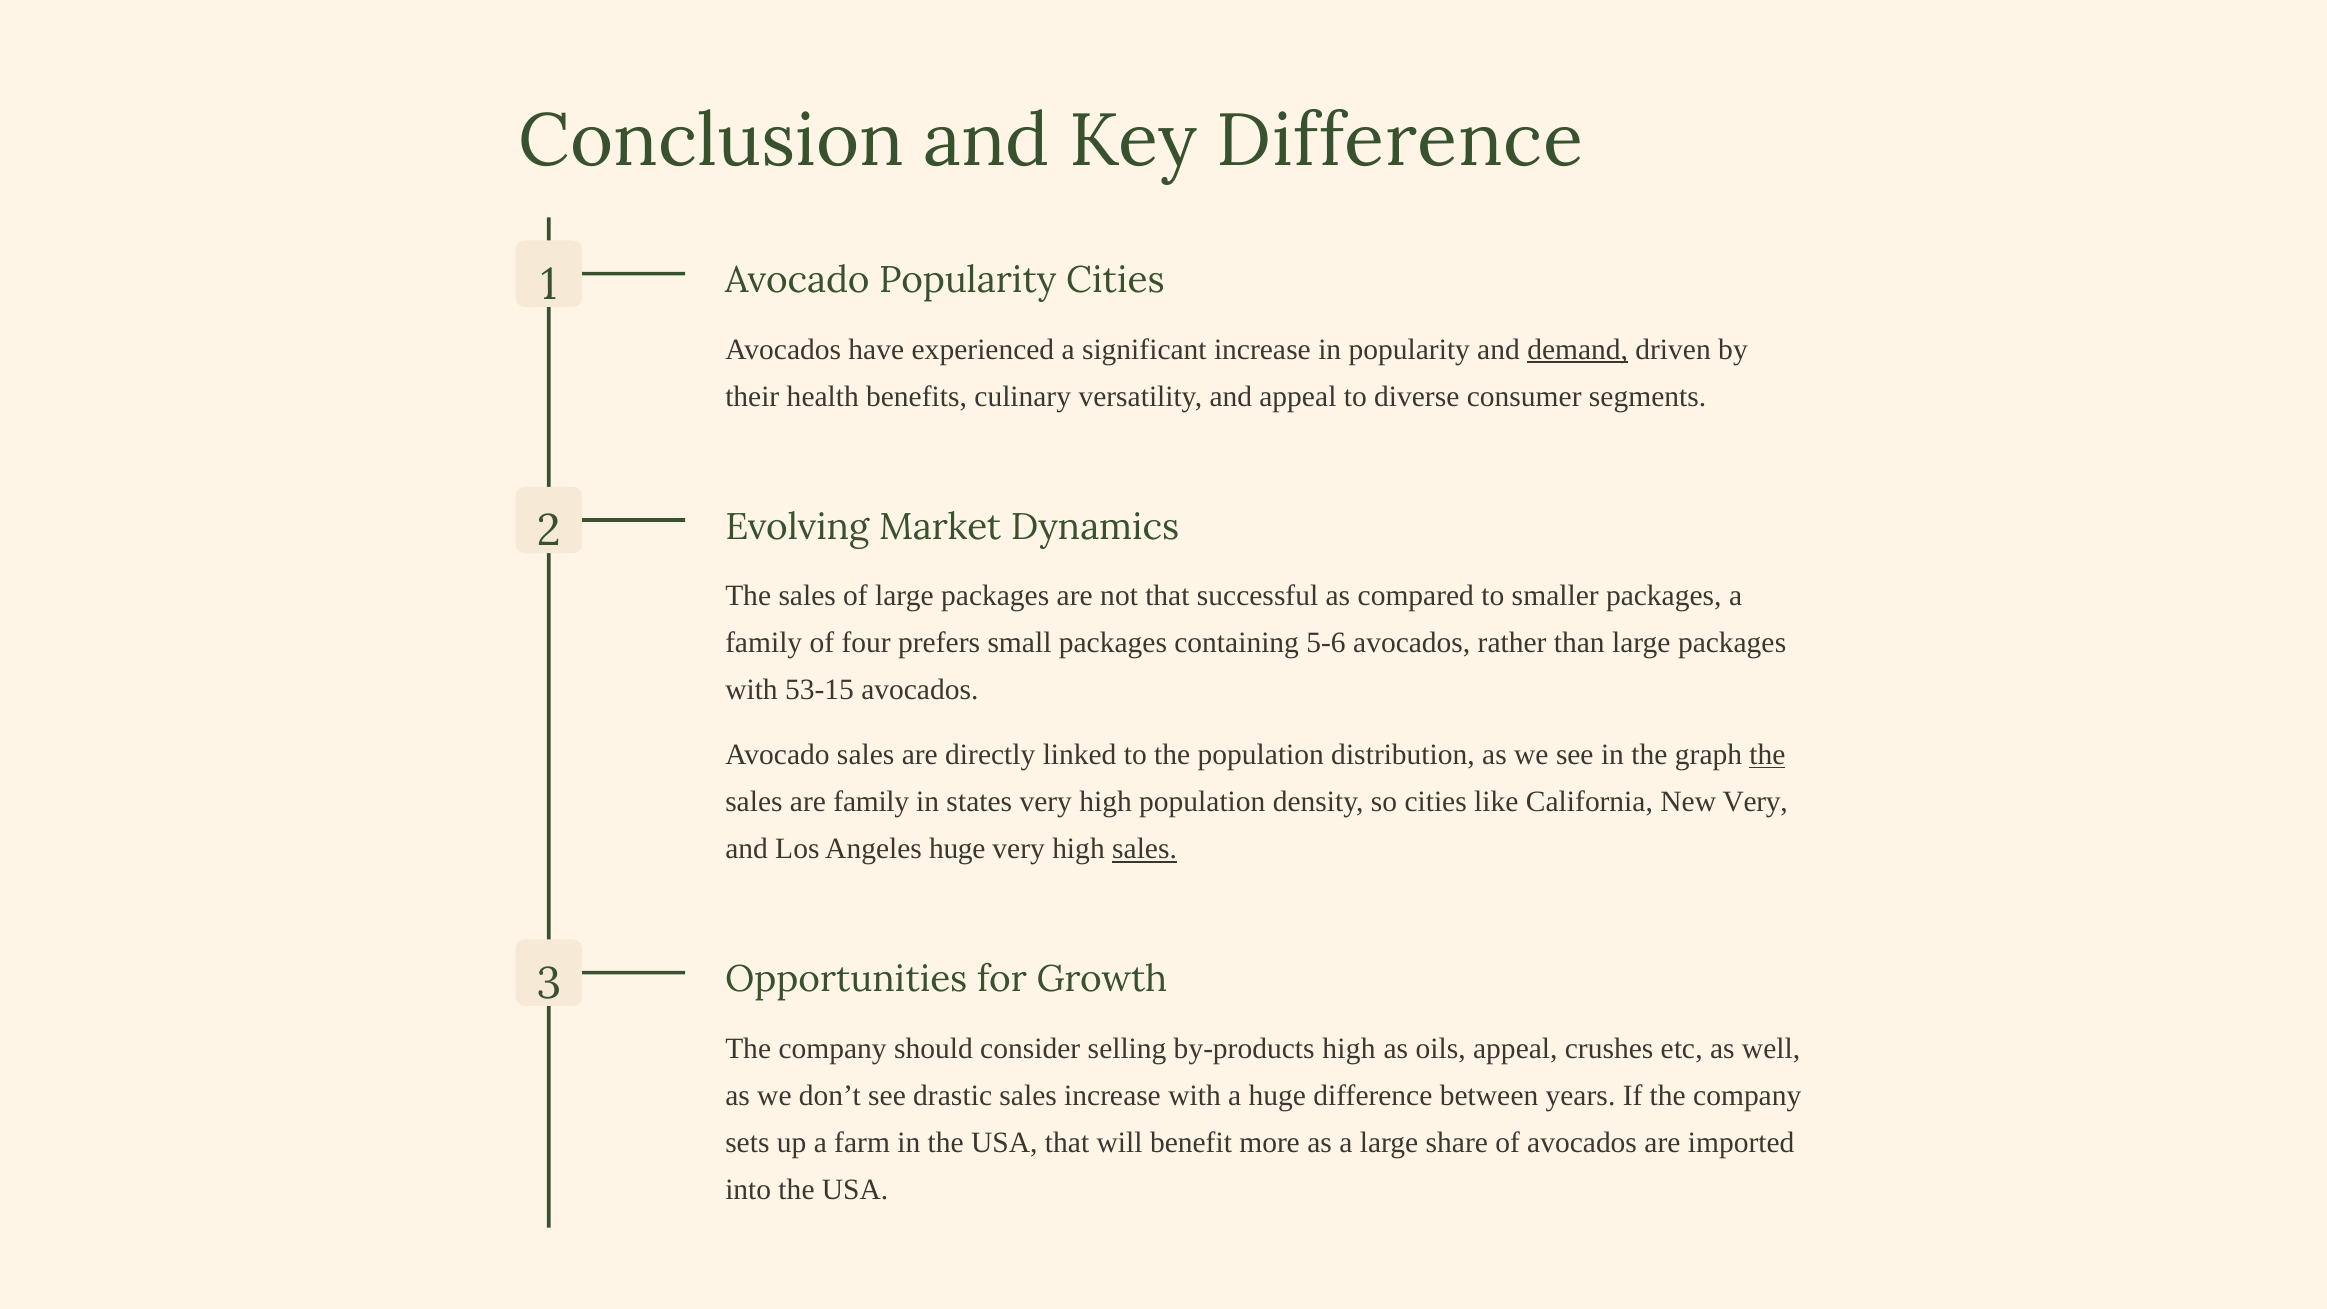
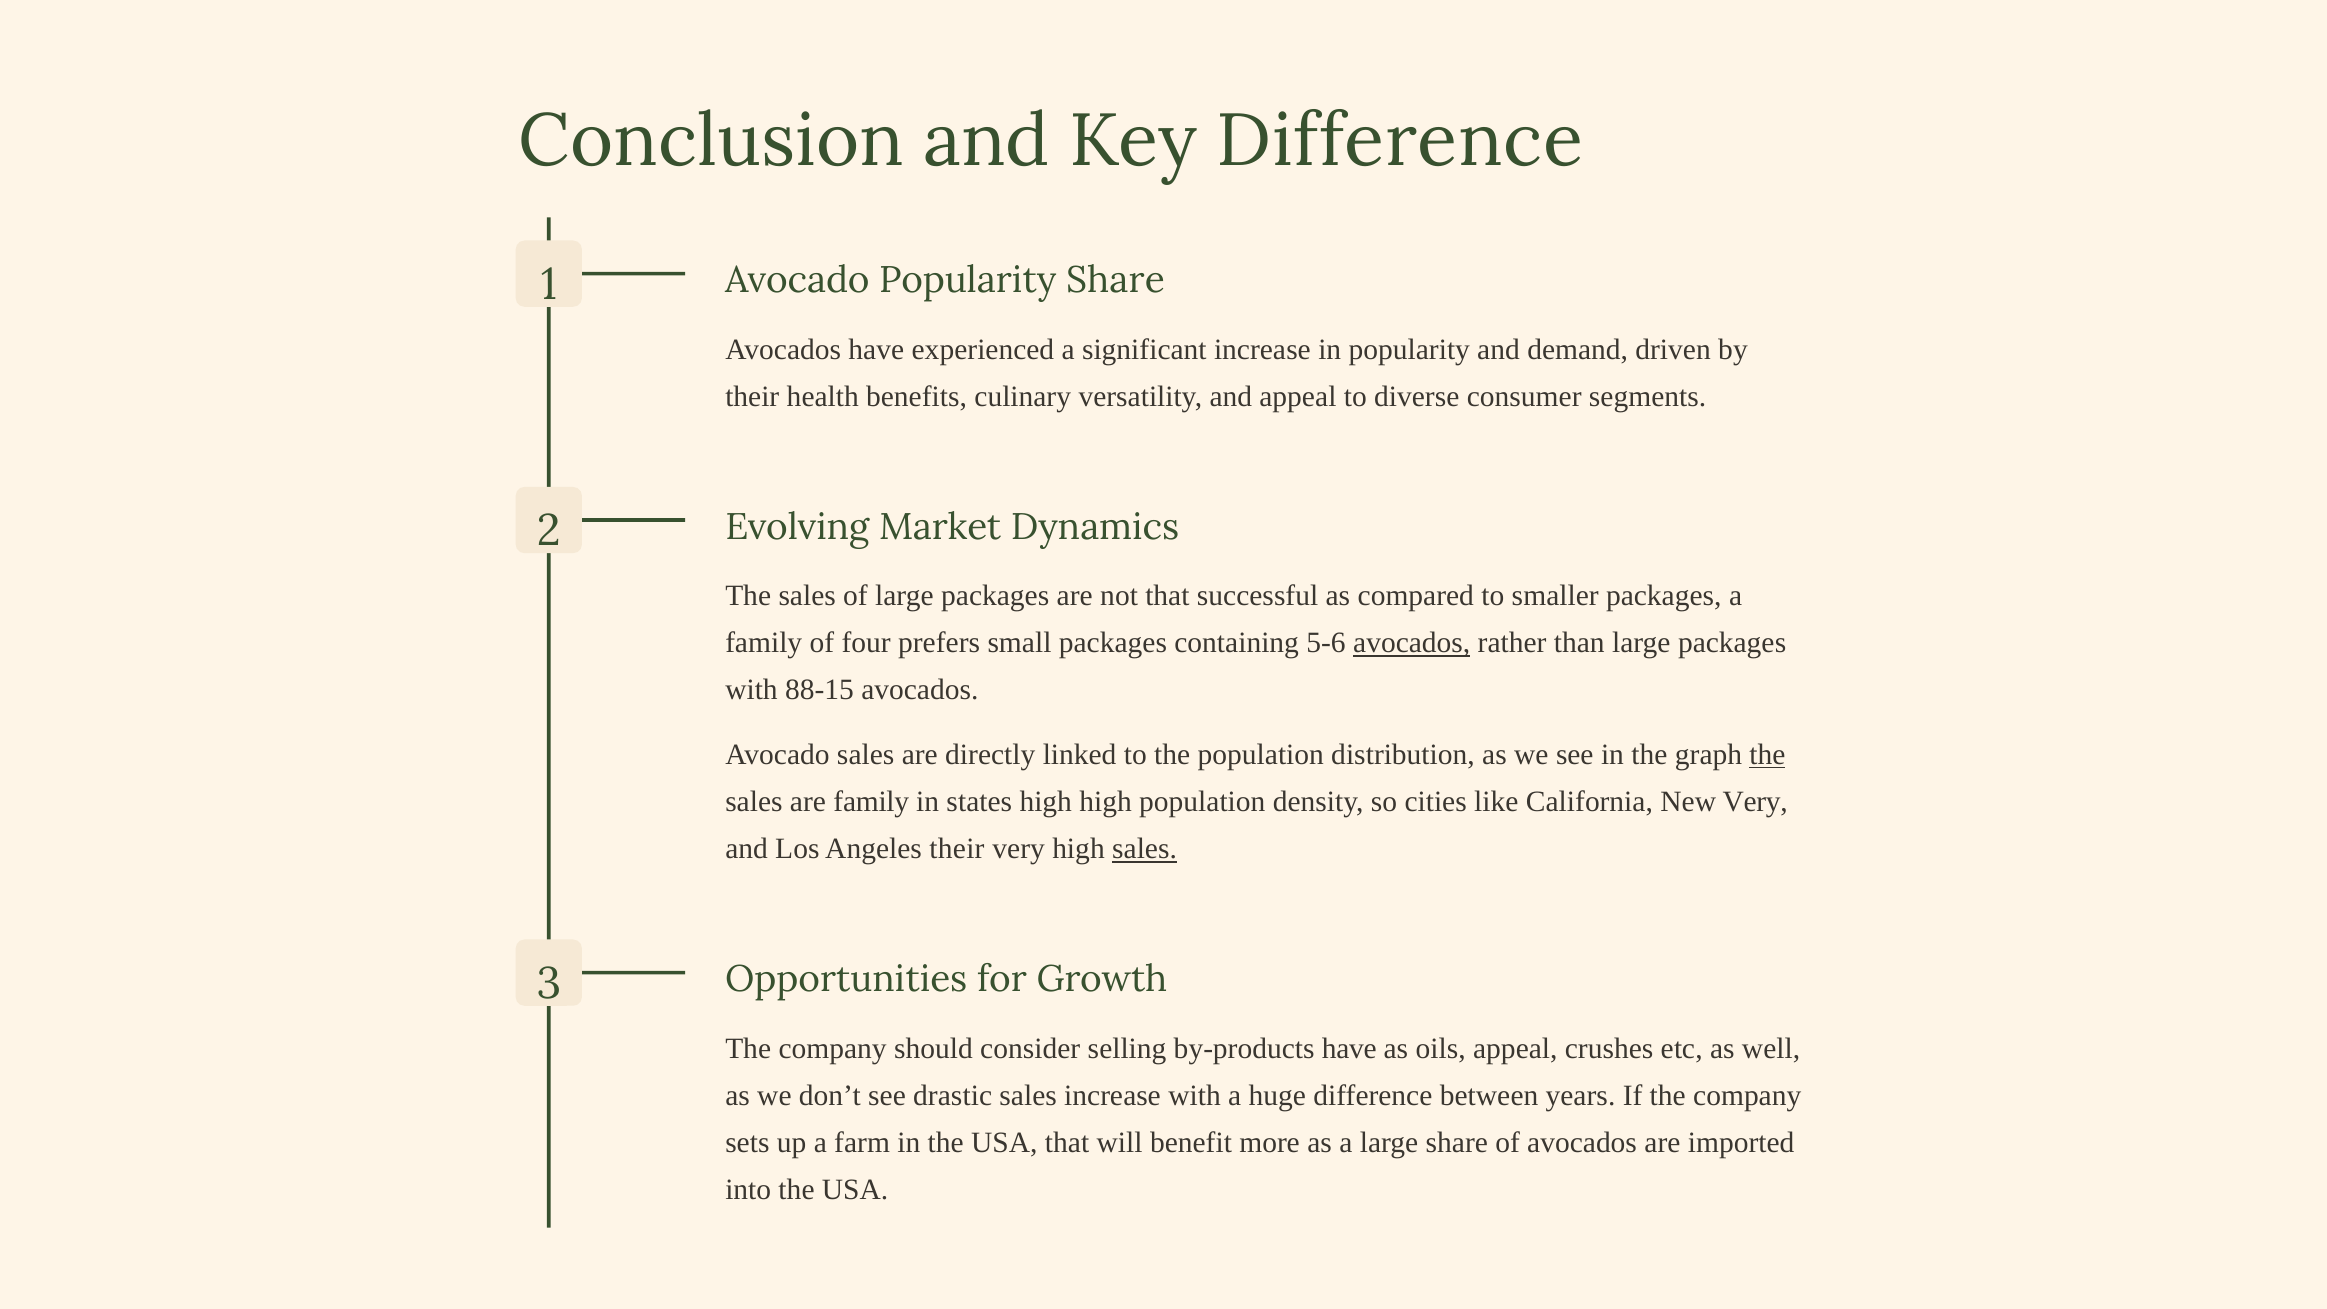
Popularity Cities: Cities -> Share (1115, 281)
demand underline: present -> none (1578, 349)
avocados underline: none -> present (1412, 643)
53-15: 53-15 -> 88-15 (820, 690)
states very: very -> high (1046, 802)
Angeles huge: huge -> their (957, 849)
by-products high: high -> have (1349, 1048)
